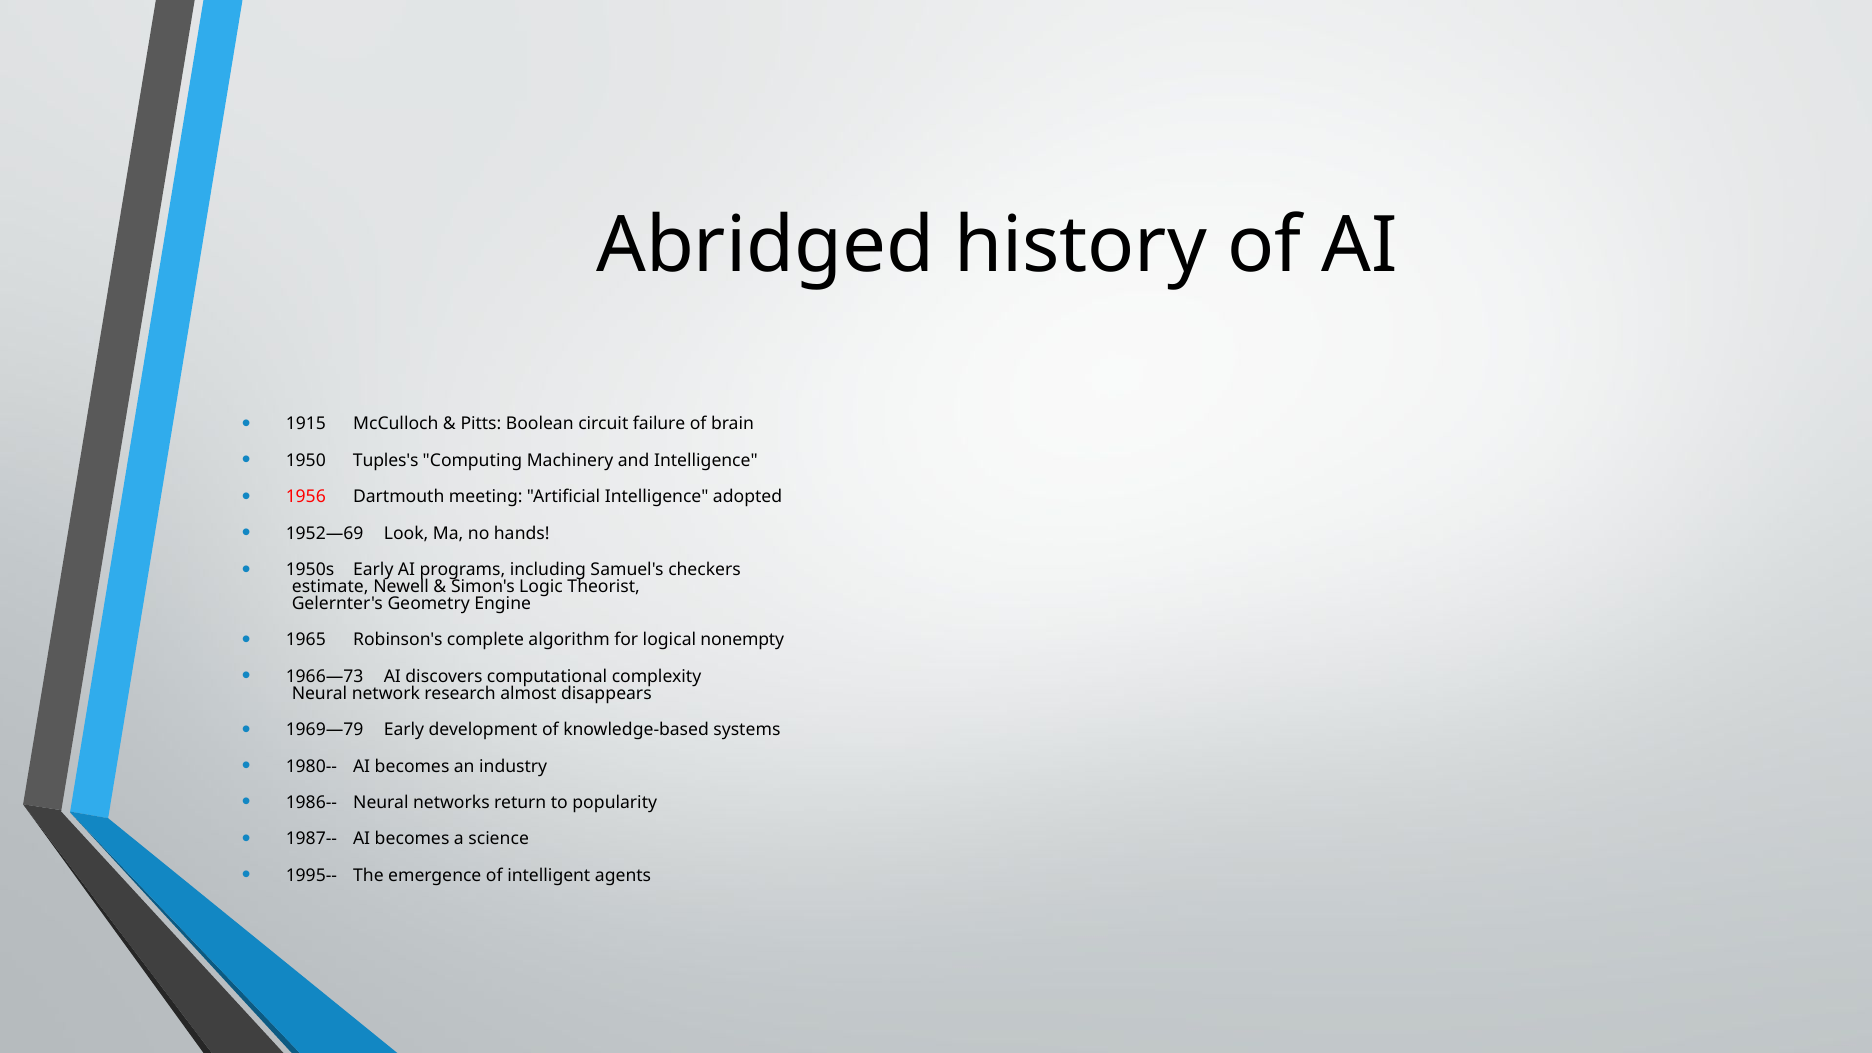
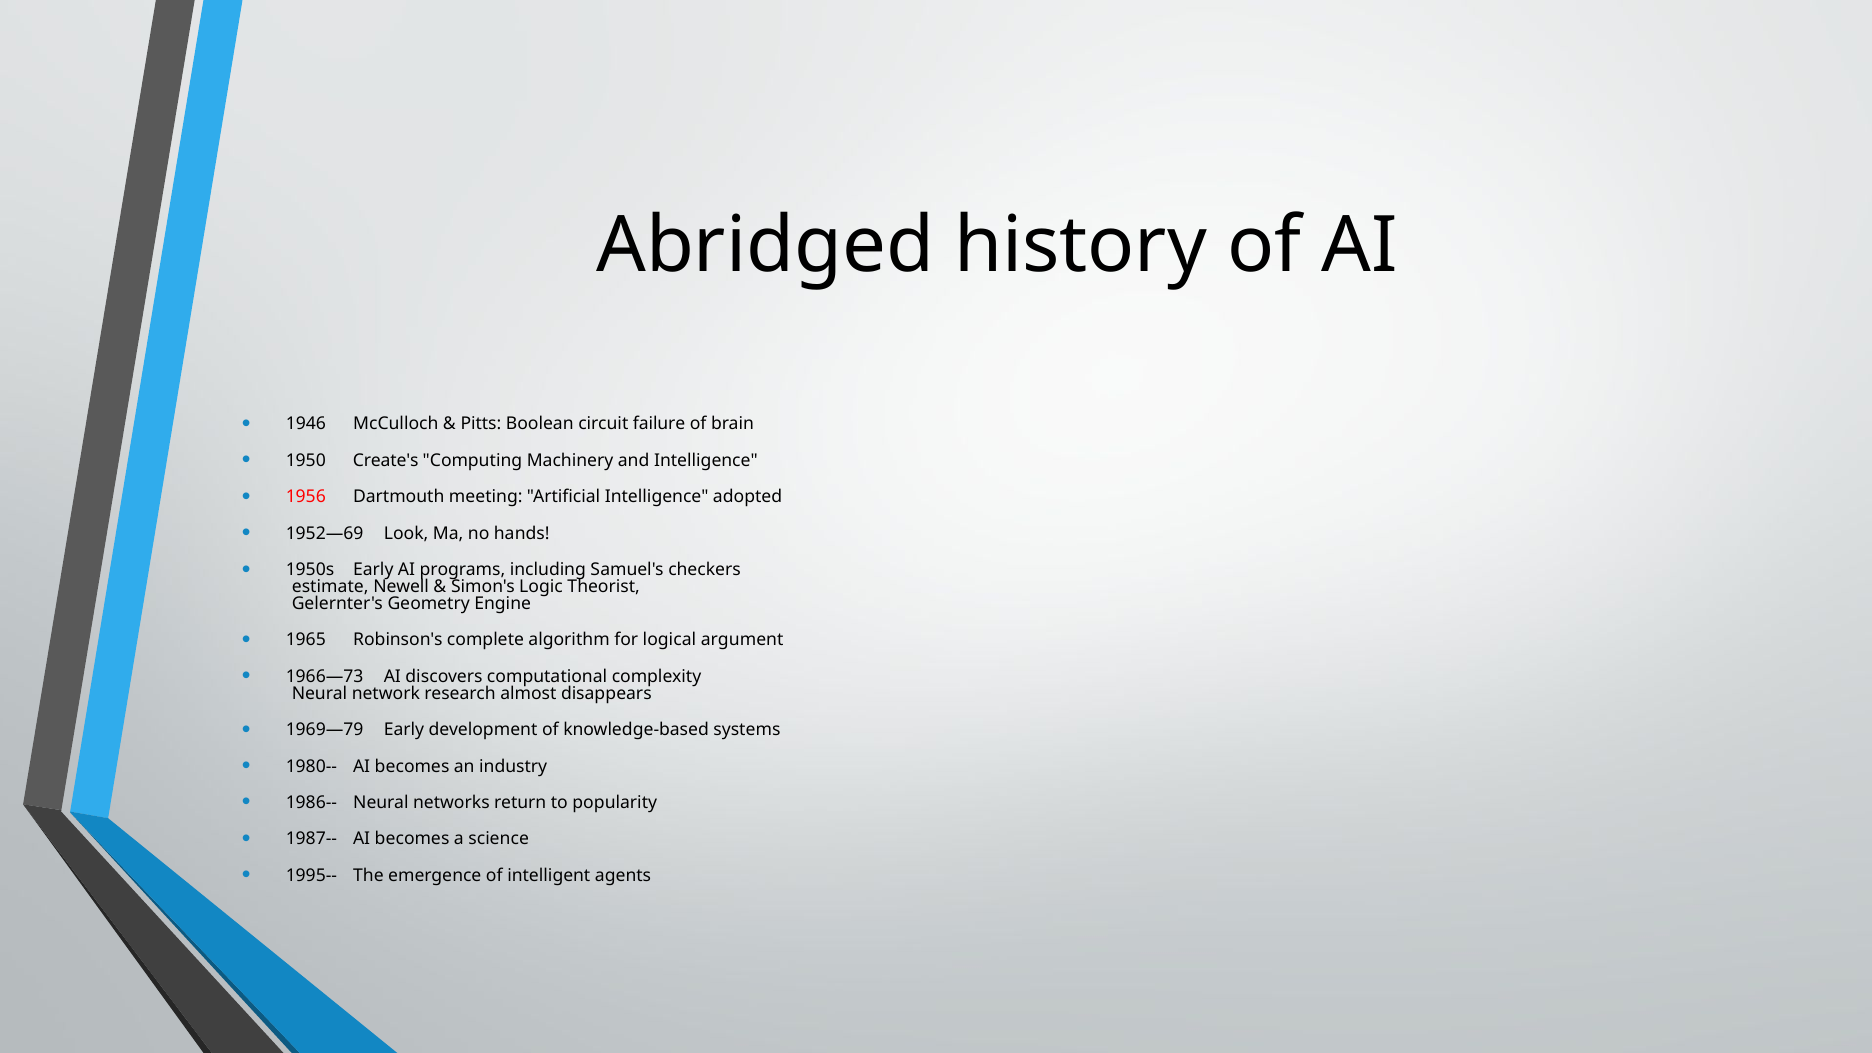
1915: 1915 -> 1946 (306, 424)
Tuples's: Tuples's -> Create's (386, 461)
nonempty: nonempty -> argument (742, 640)
